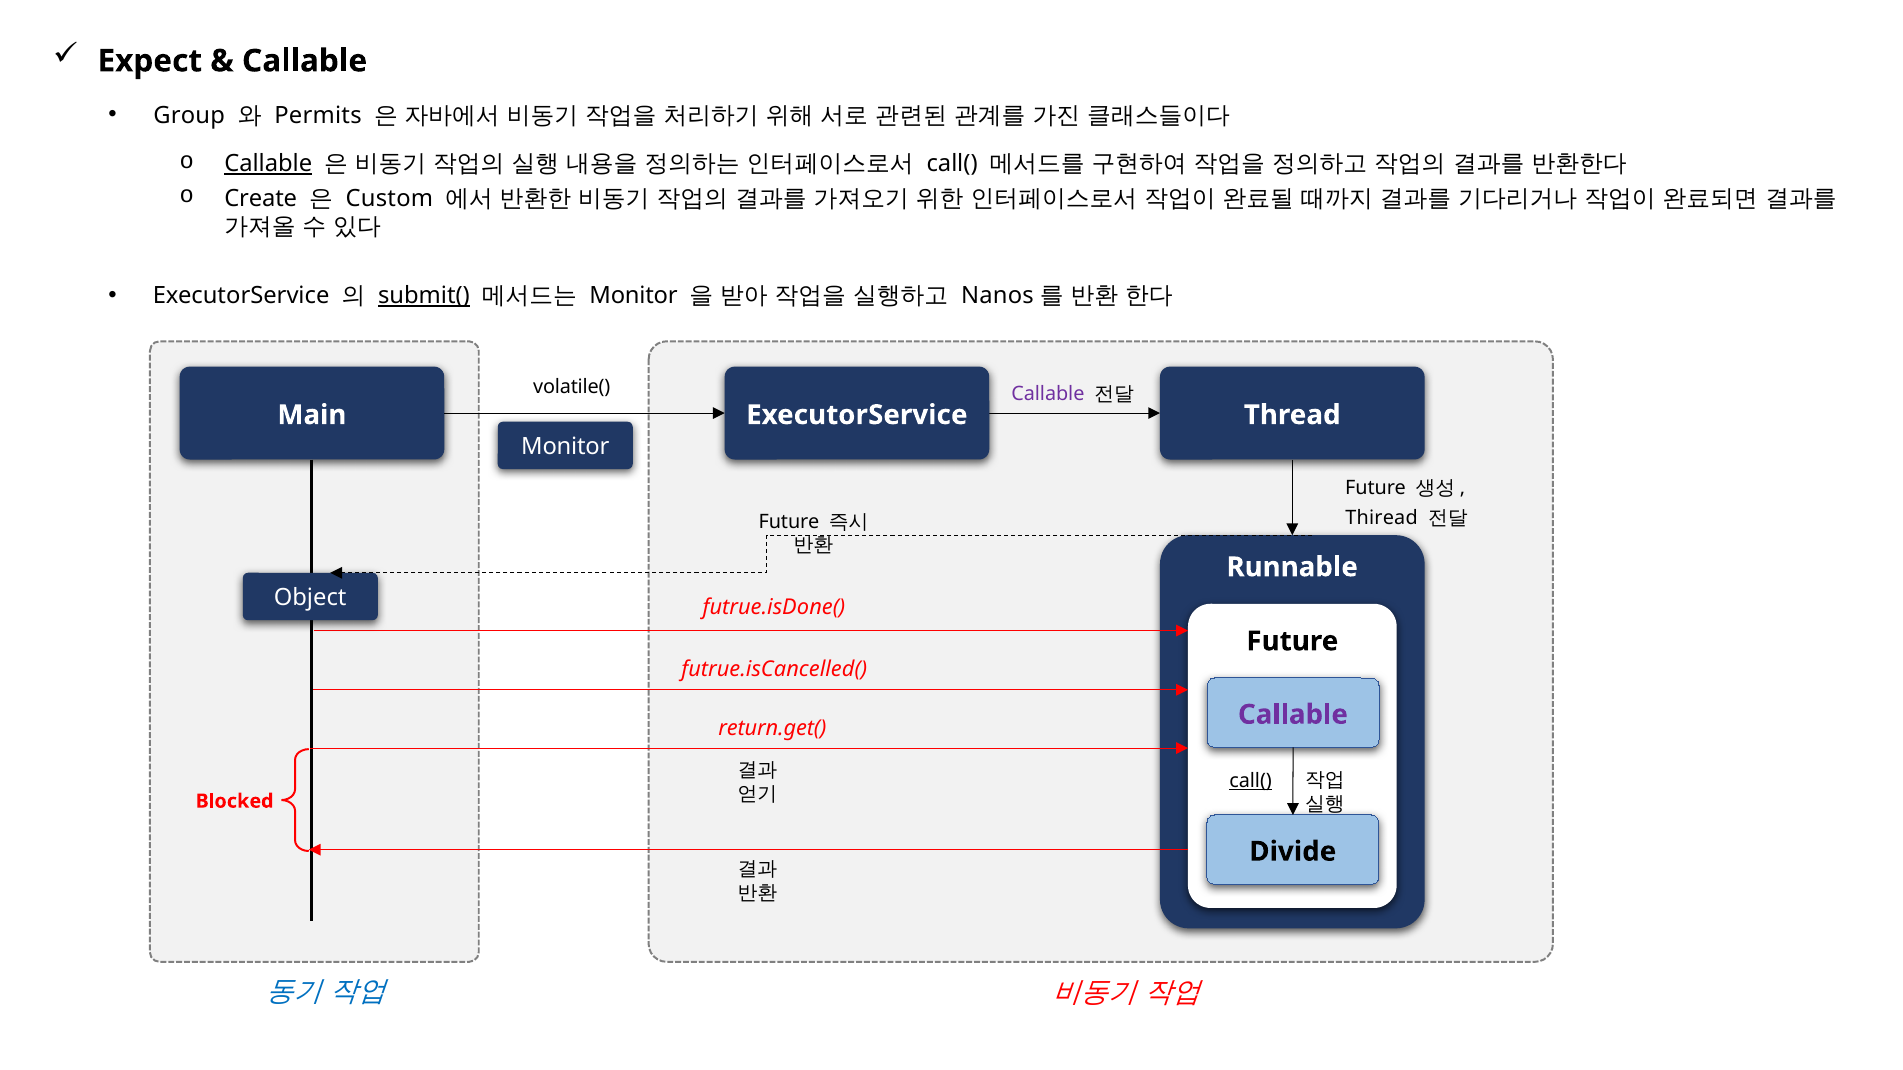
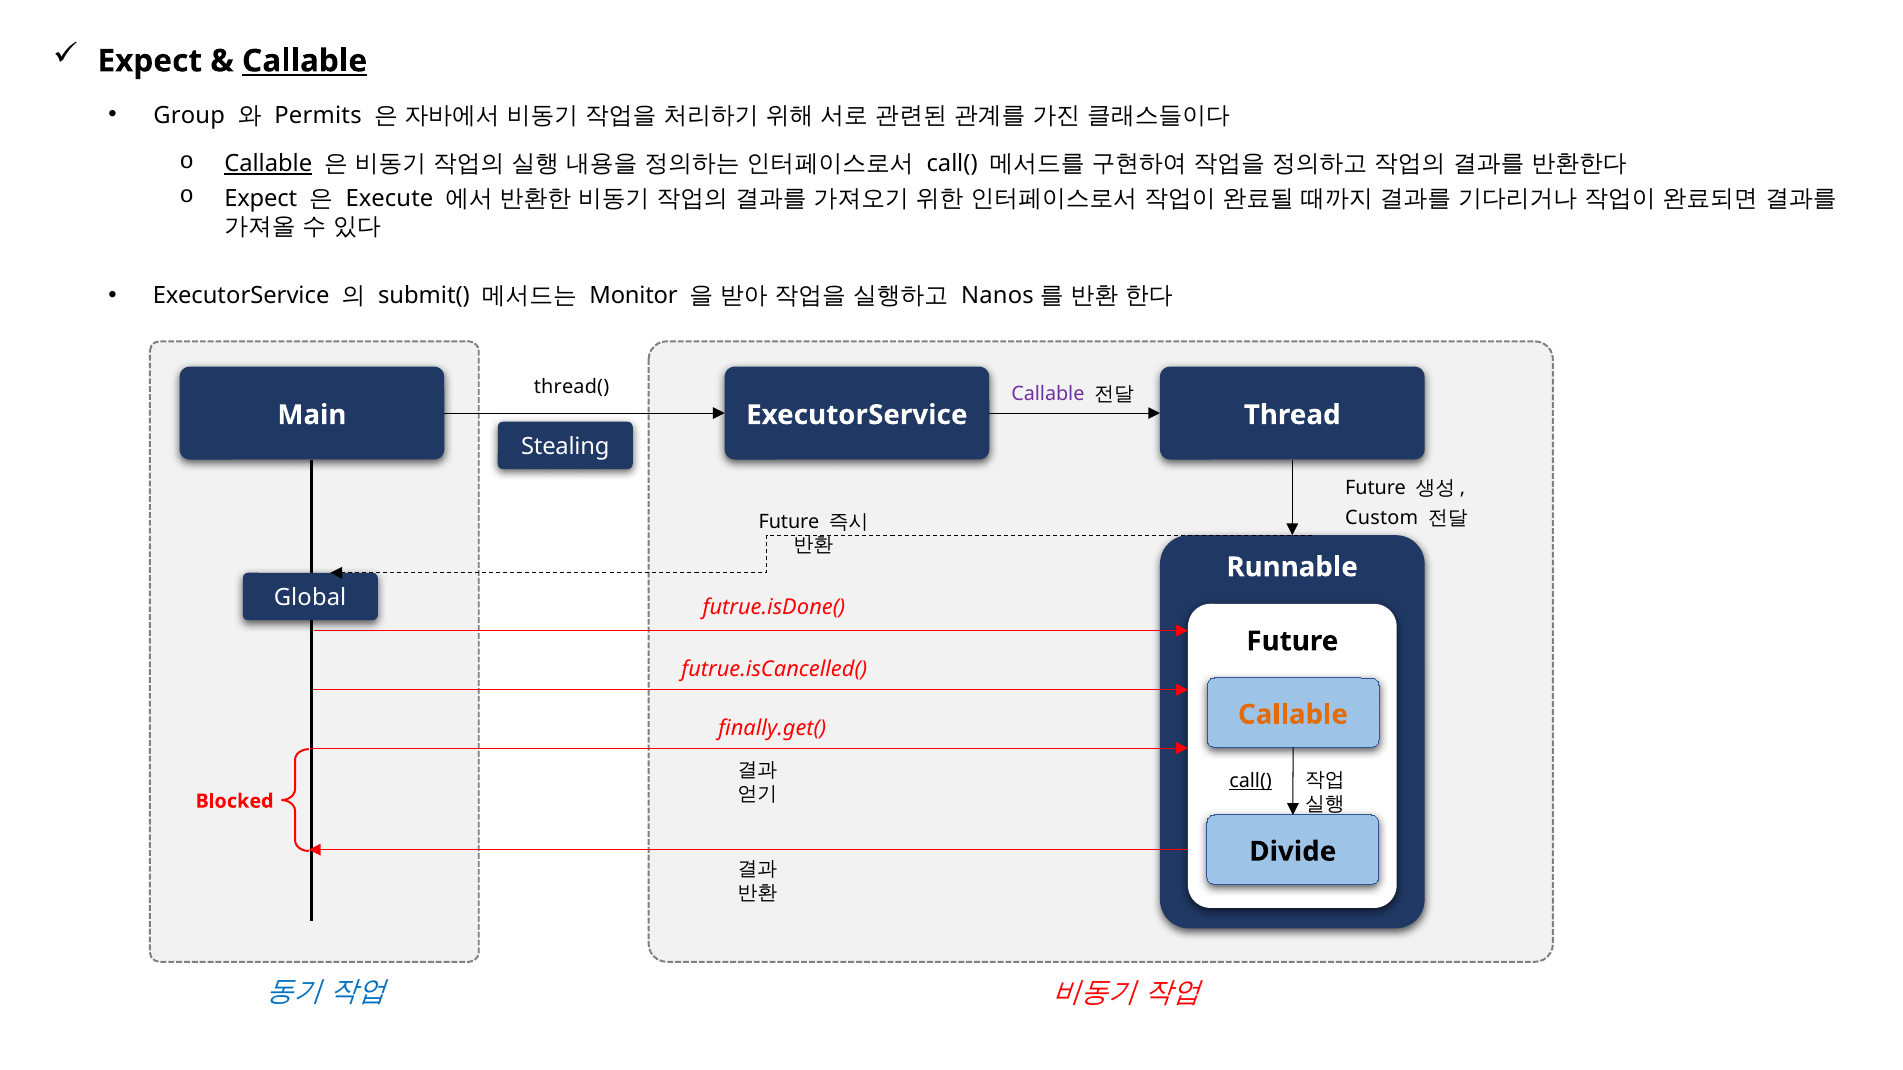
Callable underline: none -> present (305, 61)
Create: Create -> Expect (261, 198)
Custom: Custom -> Execute (389, 198)
submit( underline: present -> none (424, 296)
volatile(: volatile( -> thread( (572, 387)
Monitor: Monitor -> Stealing (565, 447)
Thiread: Thiread -> Custom (1382, 518)
Object: Object -> Global (310, 598)
Callable colour: purple -> orange (1293, 715)
return.get(: return.get( -> finally.get( (772, 728)
